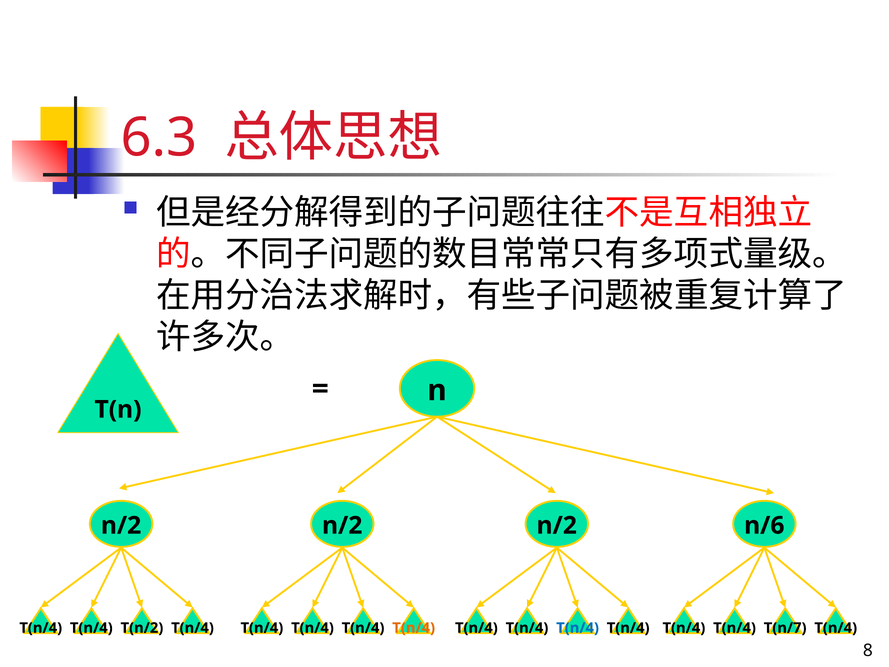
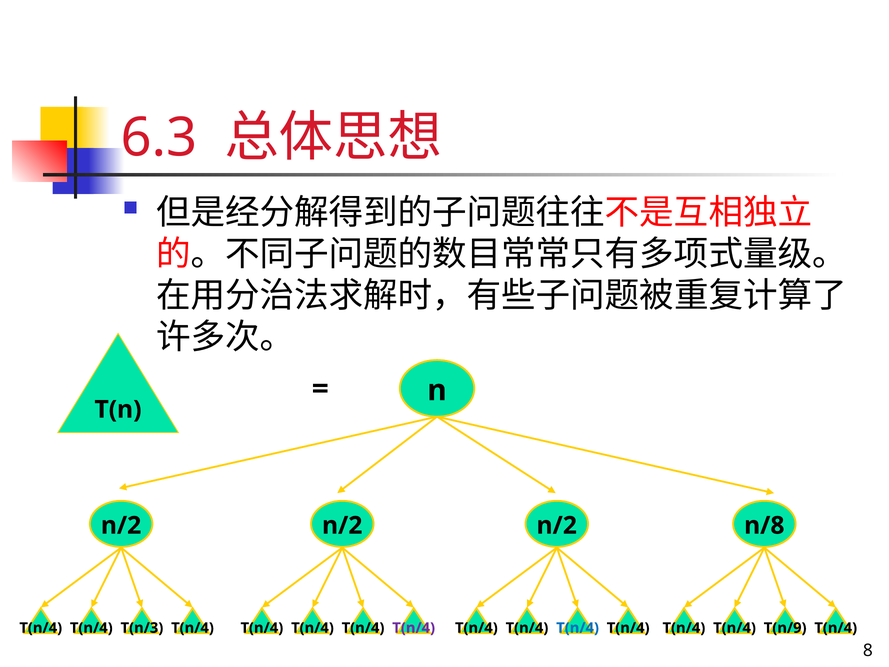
n/6: n/6 -> n/8 (764, 525)
T(n/2: T(n/2 -> T(n/3 (142, 628)
T(n/4 colour: orange -> purple (414, 628)
T(n/7: T(n/7 -> T(n/9 (785, 628)
